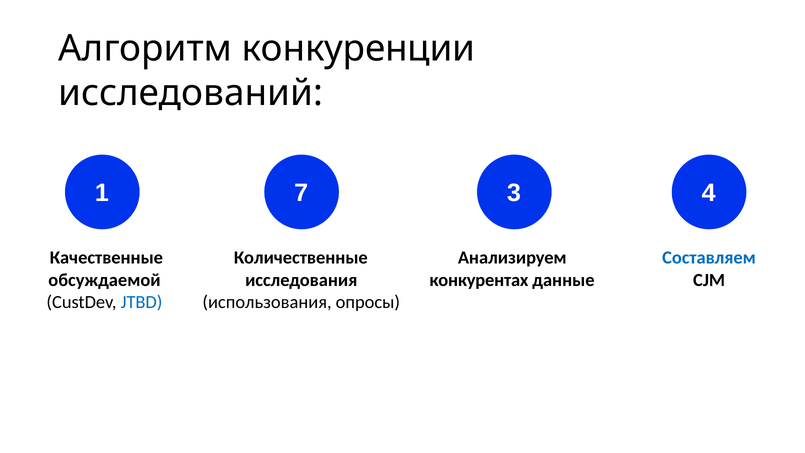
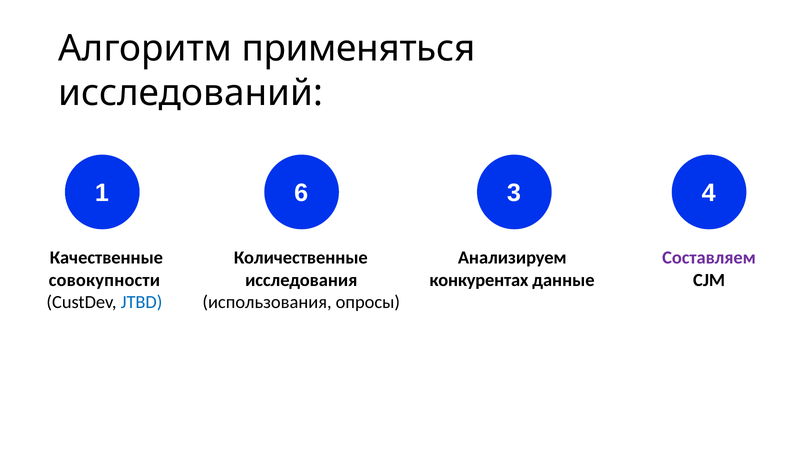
конкуренции: конкуренции -> применяться (359, 49)
7: 7 -> 6 (301, 193)
Составляем colour: blue -> purple (709, 258)
обсуждаемой: обсуждаемой -> совокупности (104, 280)
